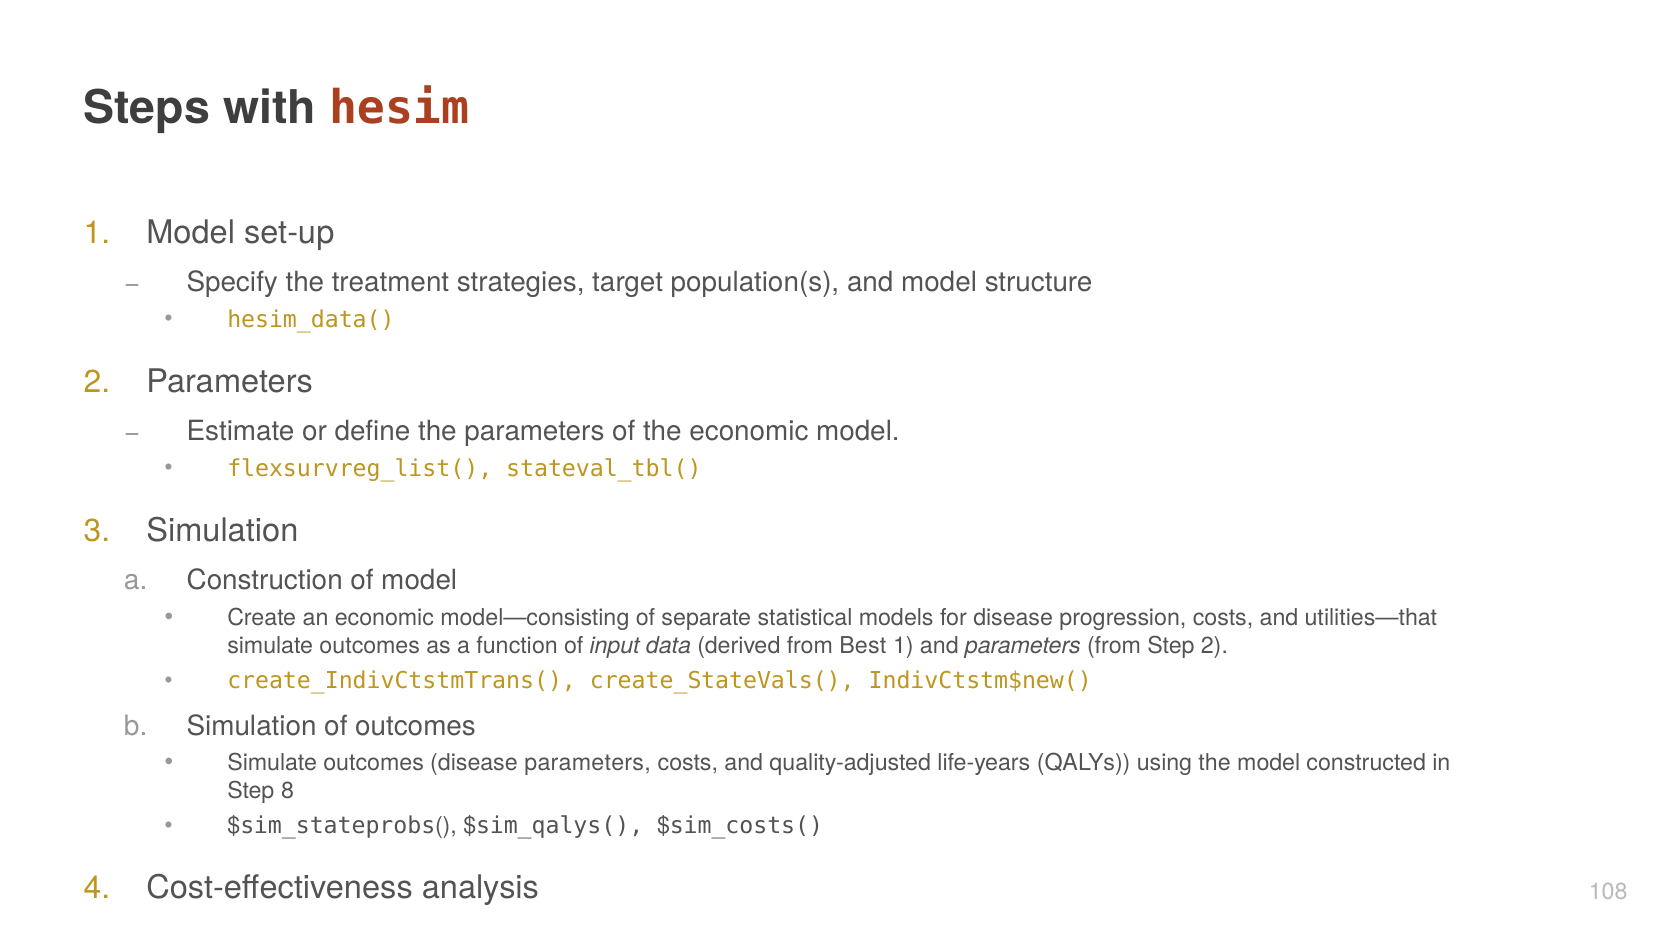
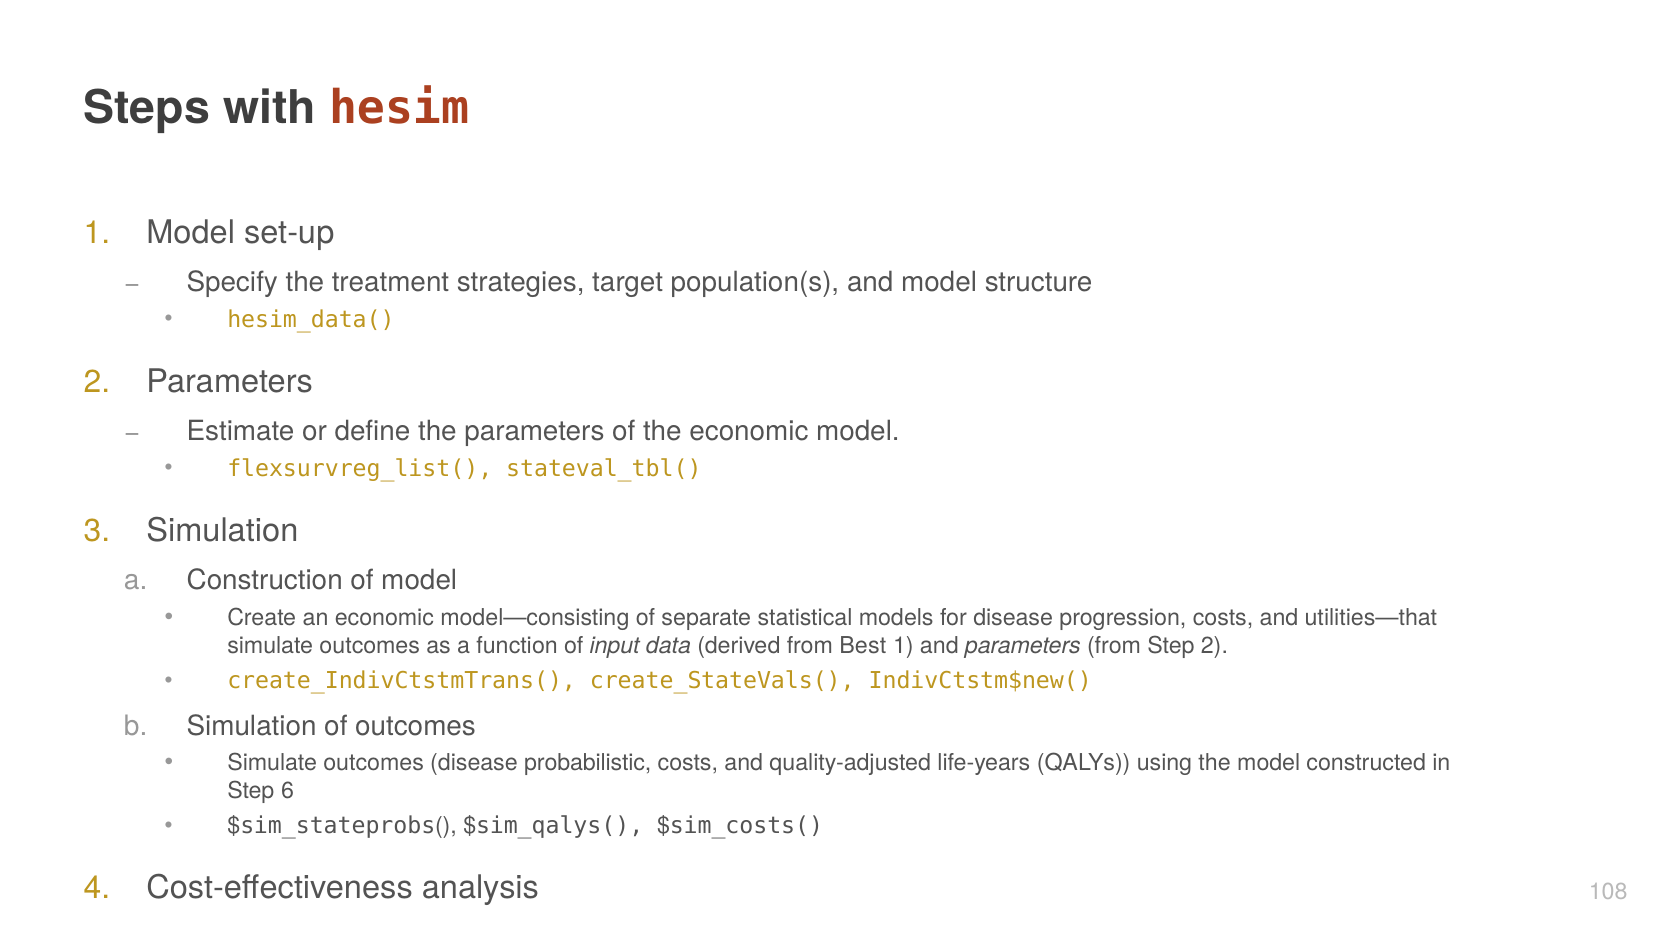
disease parameters: parameters -> probabilistic (588, 763)
8: 8 -> 6 (287, 791)
